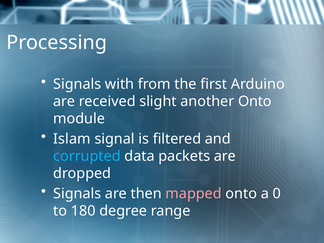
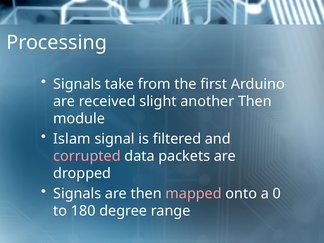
with: with -> take (120, 84)
another Onto: Onto -> Then (255, 101)
corrupted colour: light blue -> pink (87, 156)
